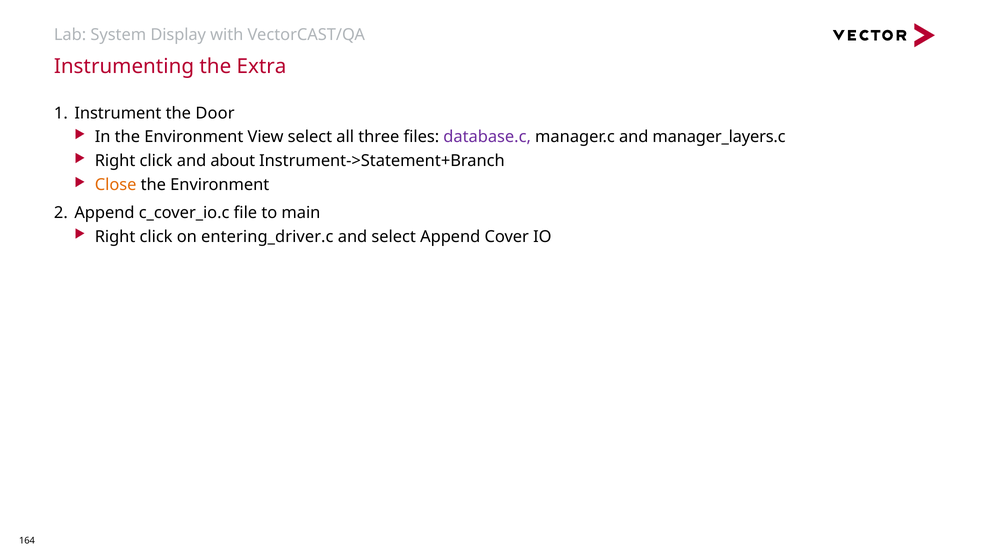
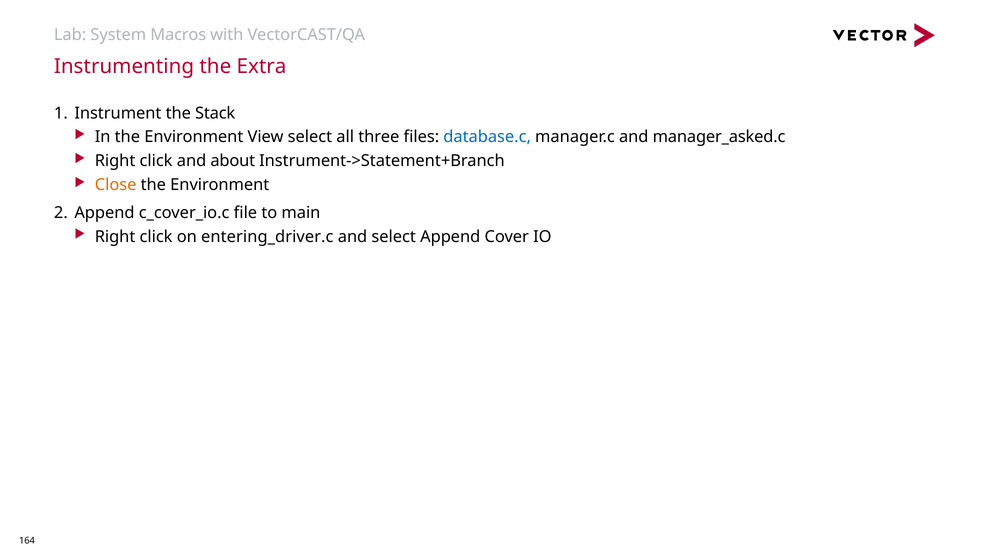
Display: Display -> Macros (178, 35)
Door: Door -> Stack (215, 113)
database.c colour: purple -> blue (487, 137)
manager_layers.c: manager_layers.c -> manager_asked.c (719, 137)
